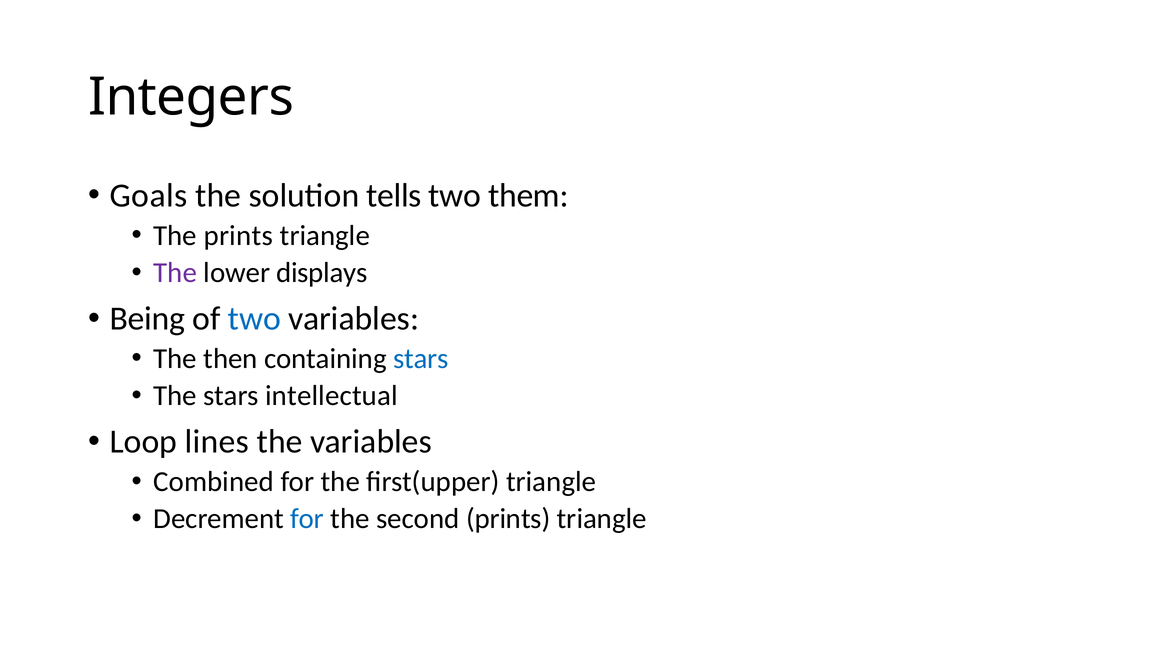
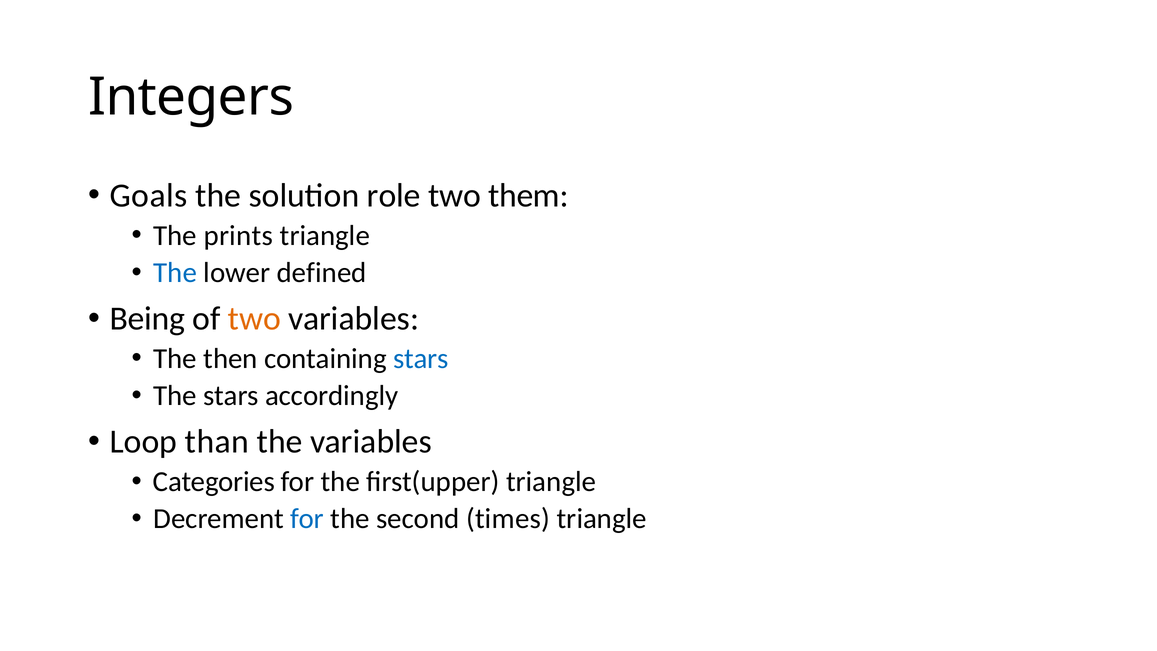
tells: tells -> role (394, 196)
The colour: purple -> blue (175, 273)
displays: displays -> defined (322, 273)
two colour: blue -> orange (254, 319)
intellectual: intellectual -> accordingly (332, 396)
lines: lines -> than (217, 442)
Combined: Combined -> Categories (214, 481)
second prints: prints -> times (508, 519)
